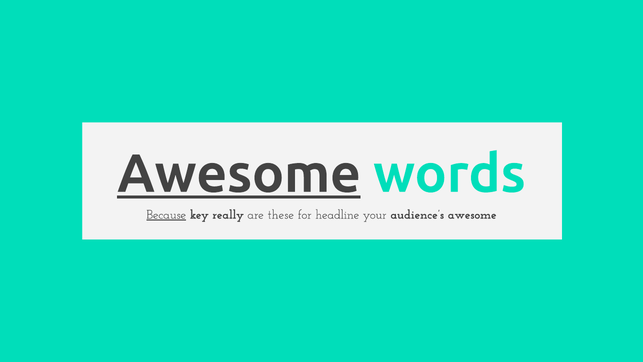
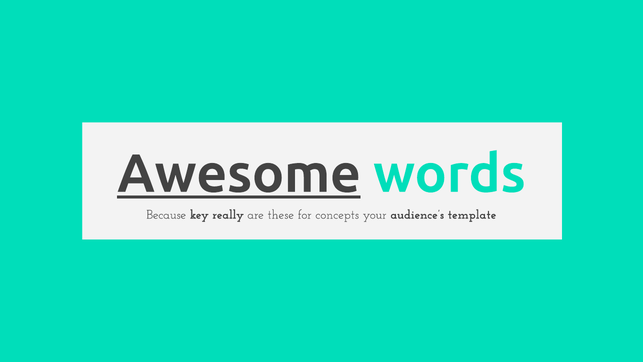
Because underline: present -> none (166, 214)
headline: headline -> concepts (337, 214)
audience’s awesome: awesome -> template (472, 214)
